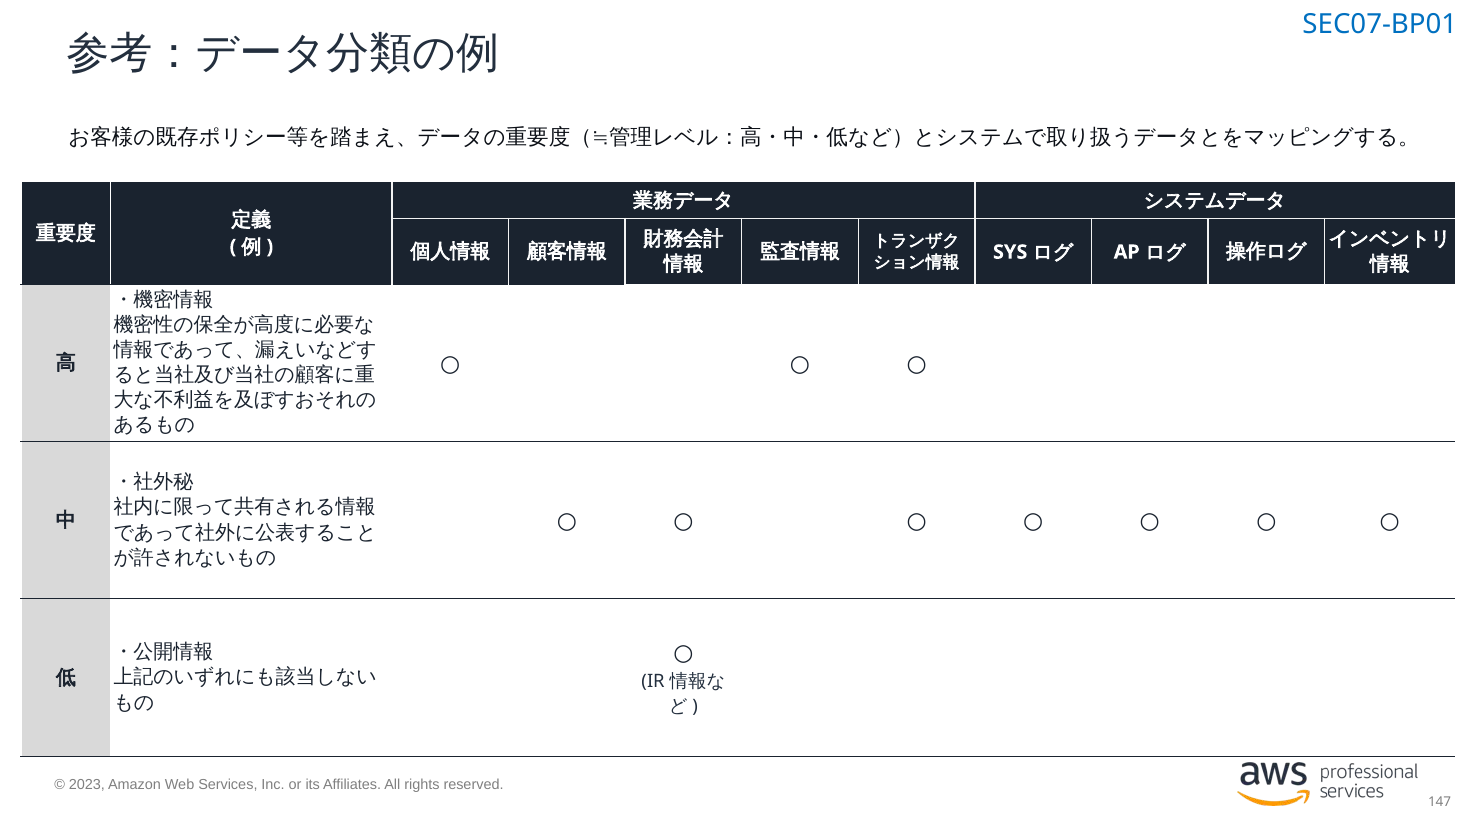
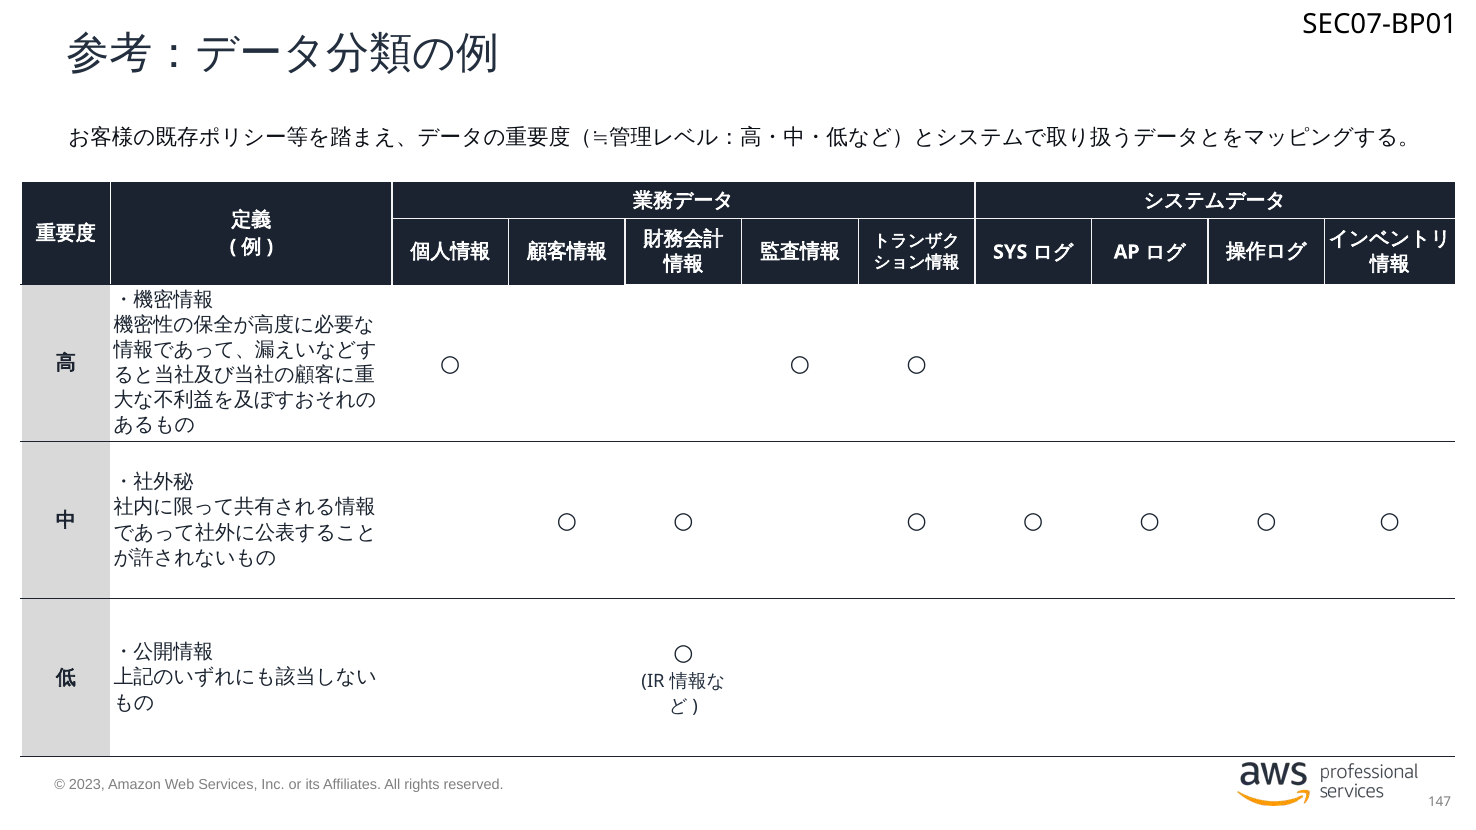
SEC07-BP01 colour: blue -> black (1380, 24)
